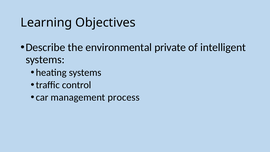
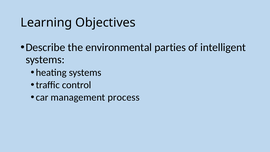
private: private -> parties (170, 47)
